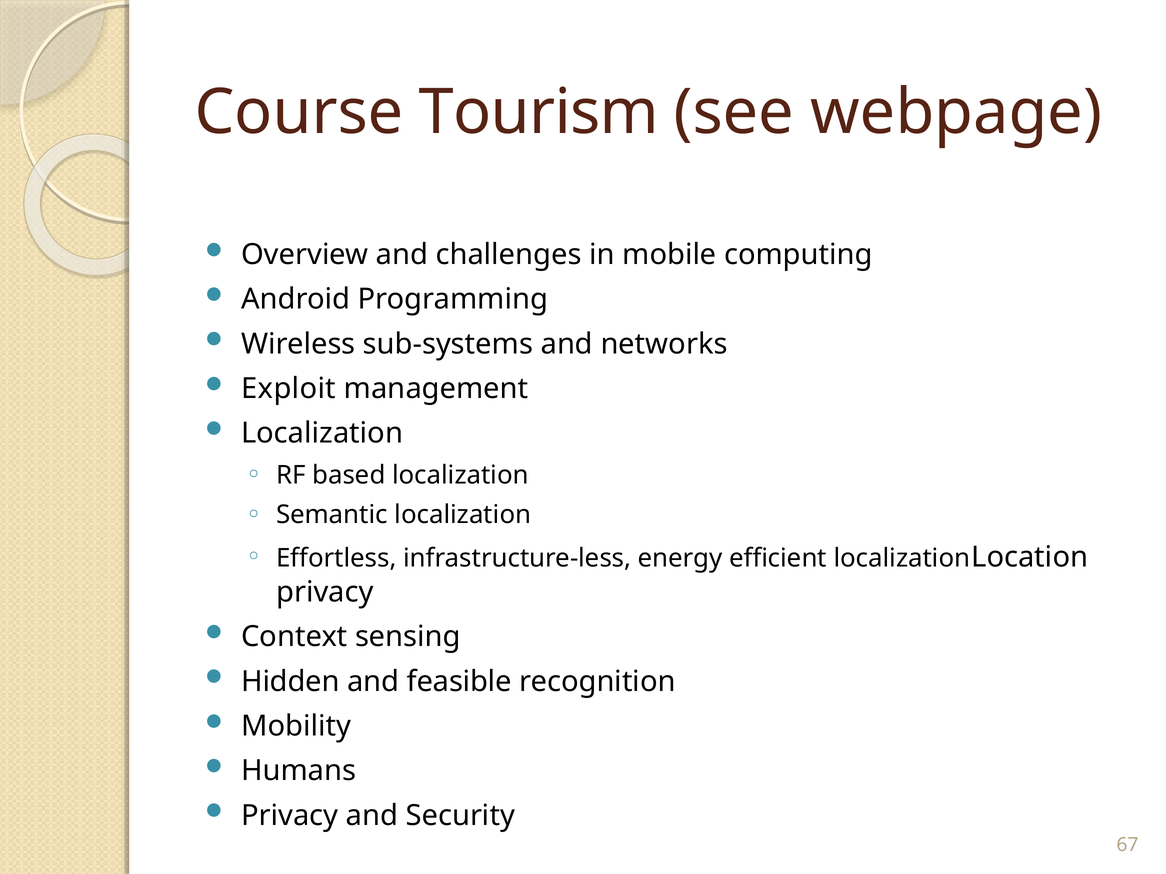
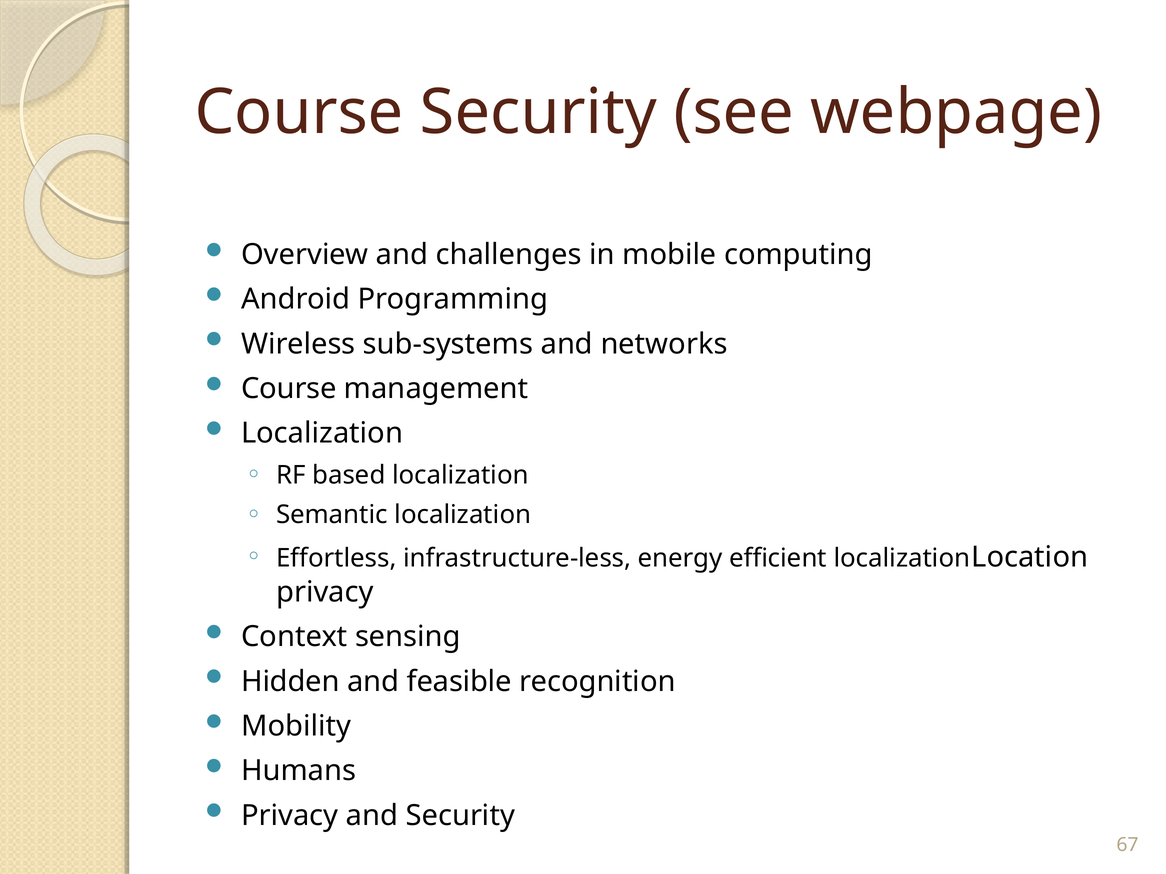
Course Tourism: Tourism -> Security (539, 112)
Exploit: Exploit -> Course (289, 389)
